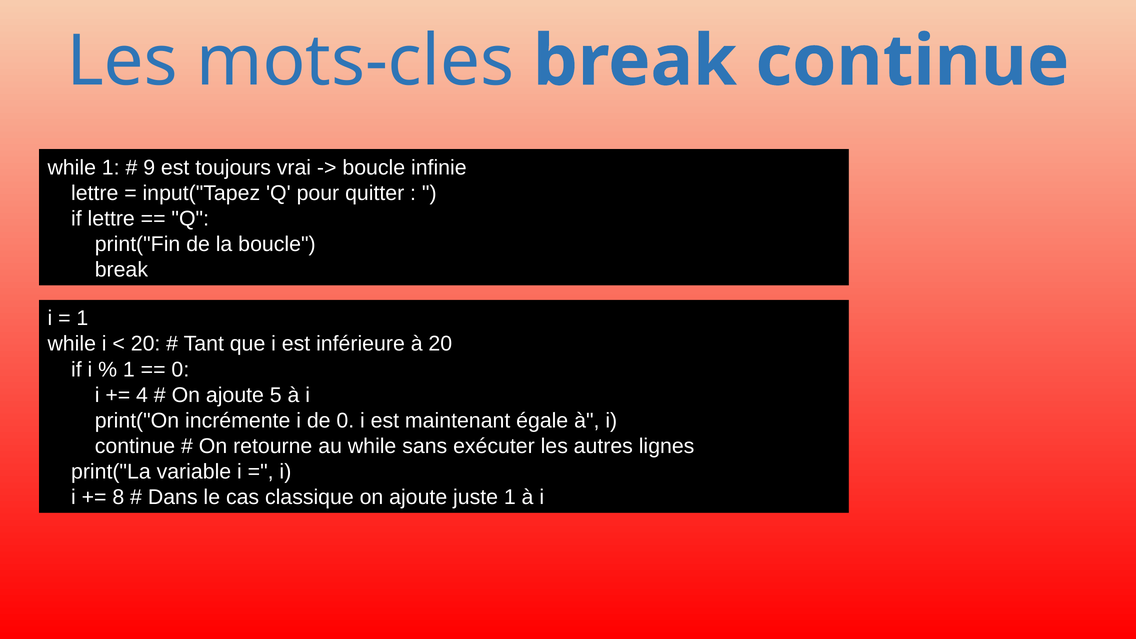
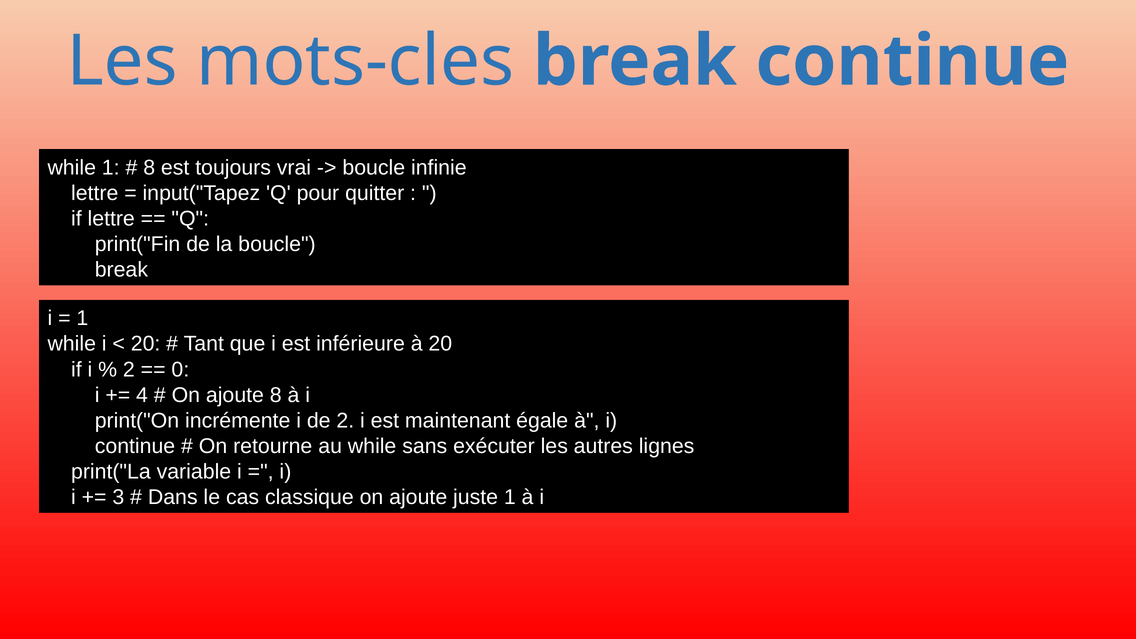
9: 9 -> 8 (149, 168)
1: 1 -> 2 (129, 369)
ajoute 5: 5 -> 8 (276, 395)
de 0: 0 -> 2 (345, 421)
8: 8 -> 3 (118, 497)
